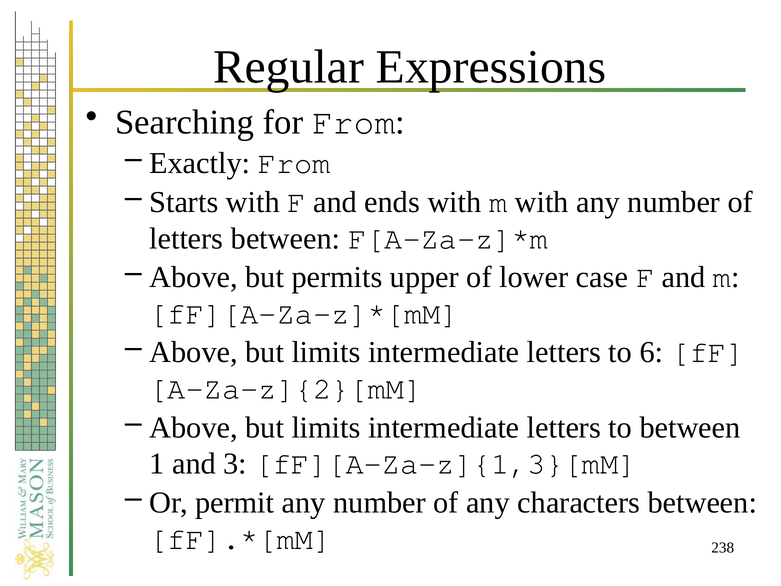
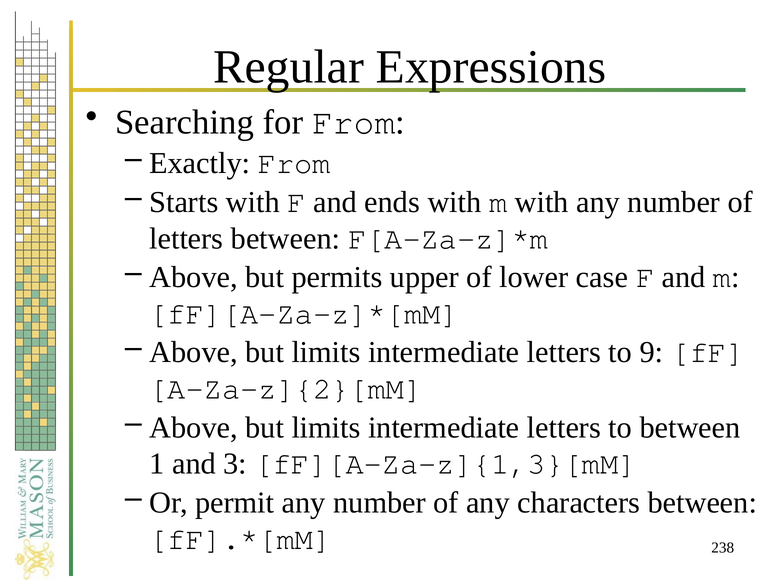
6: 6 -> 9 (651, 352)
